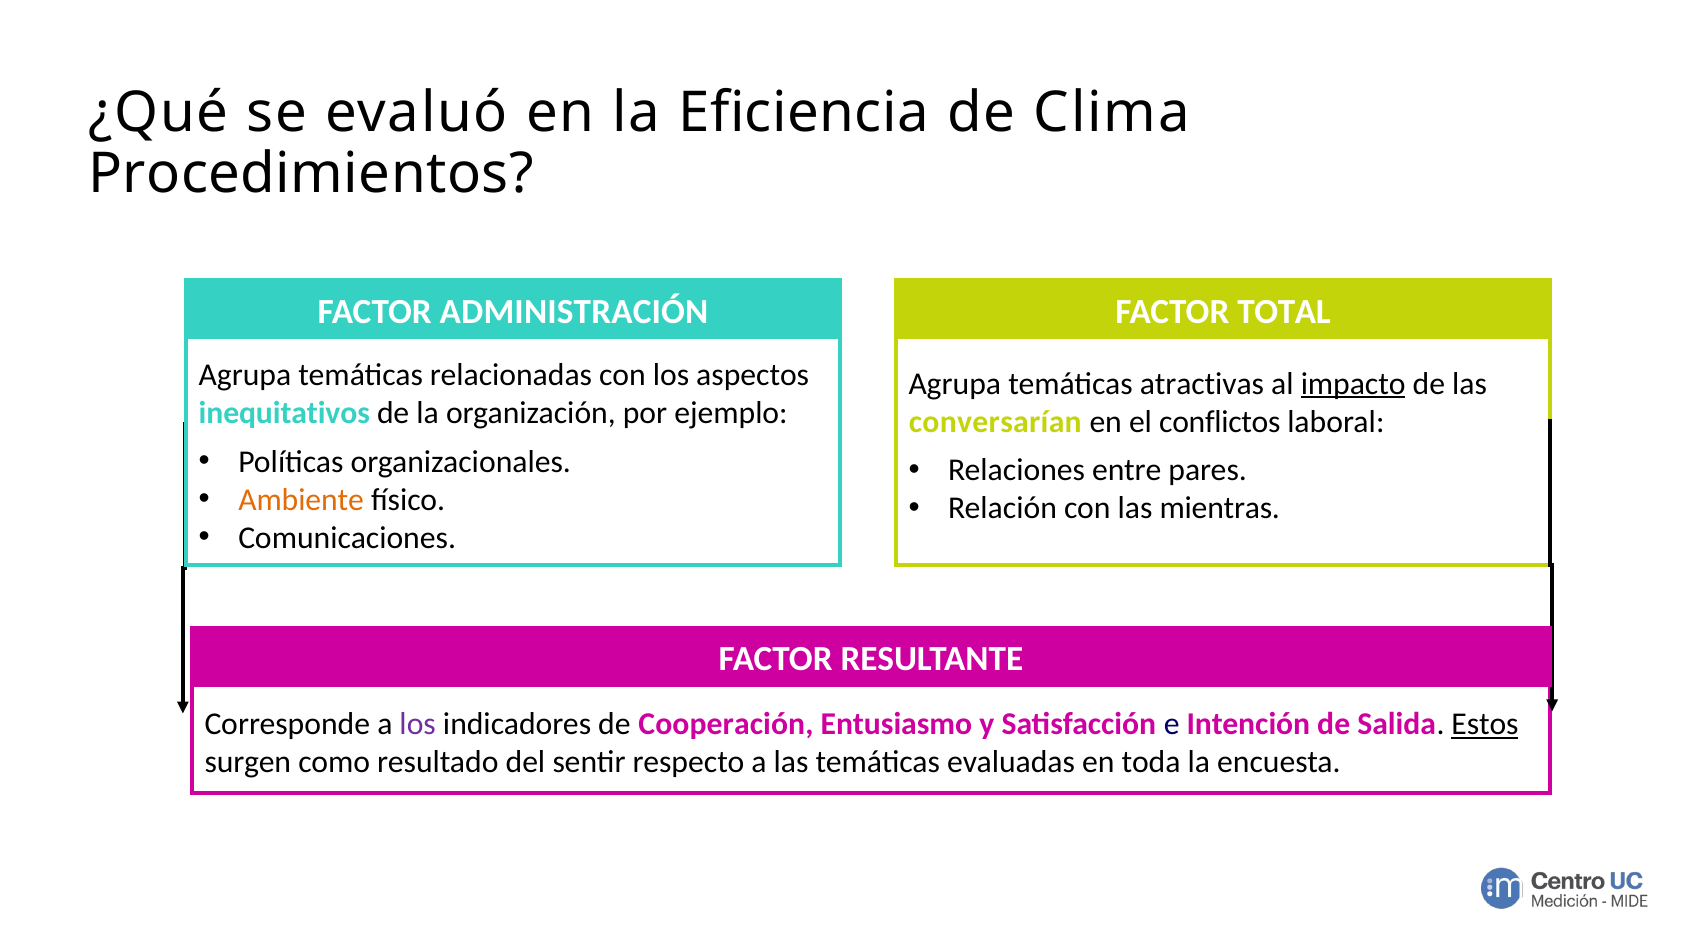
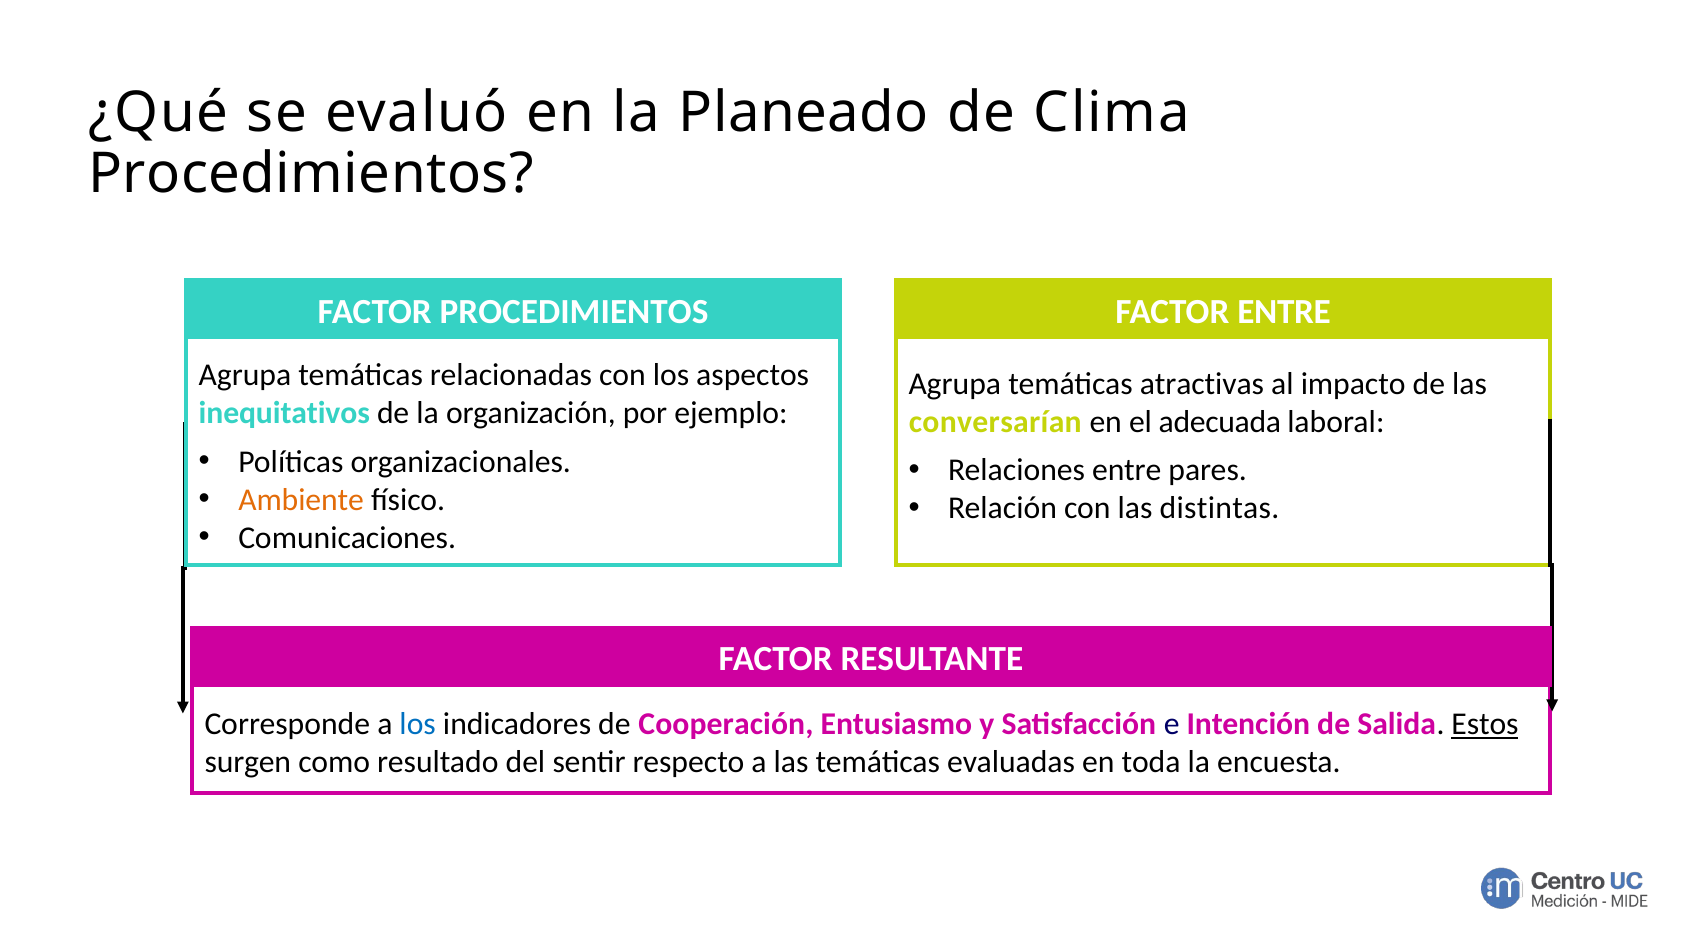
Eficiencia: Eficiencia -> Planeado (804, 113)
FACTOR ADMINISTRACIÓN: ADMINISTRACIÓN -> PROCEDIMIENTOS (574, 311)
FACTOR TOTAL: TOTAL -> ENTRE (1284, 311)
impacto underline: present -> none (1353, 384)
conflictos: conflictos -> adecuada (1220, 422)
mientras: mientras -> distintas (1220, 508)
los colour: purple -> blue (418, 724)
